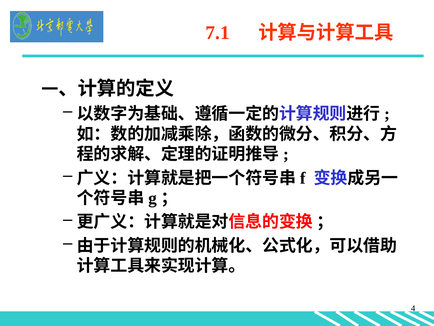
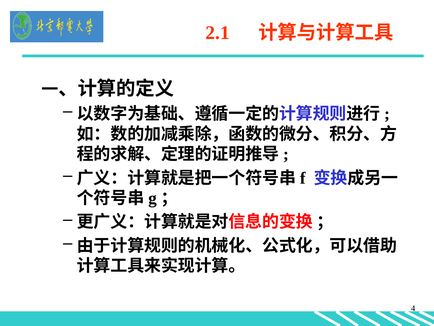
7.1: 7.1 -> 2.1 (218, 33)
